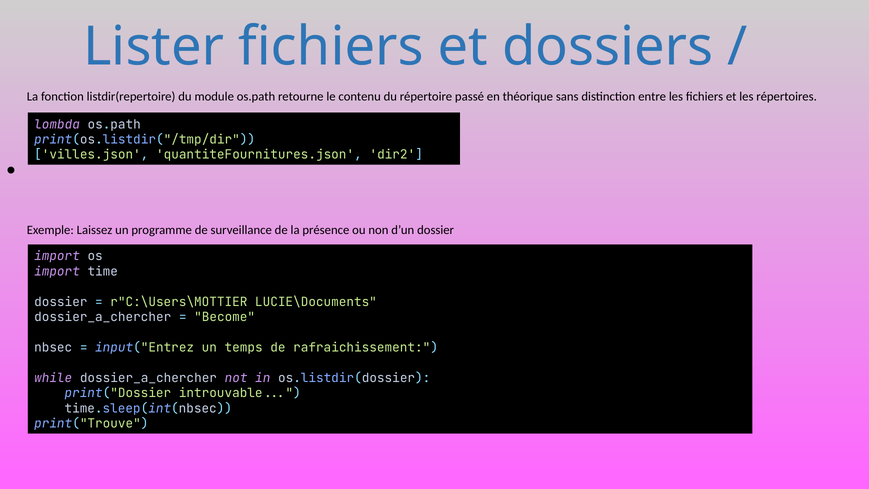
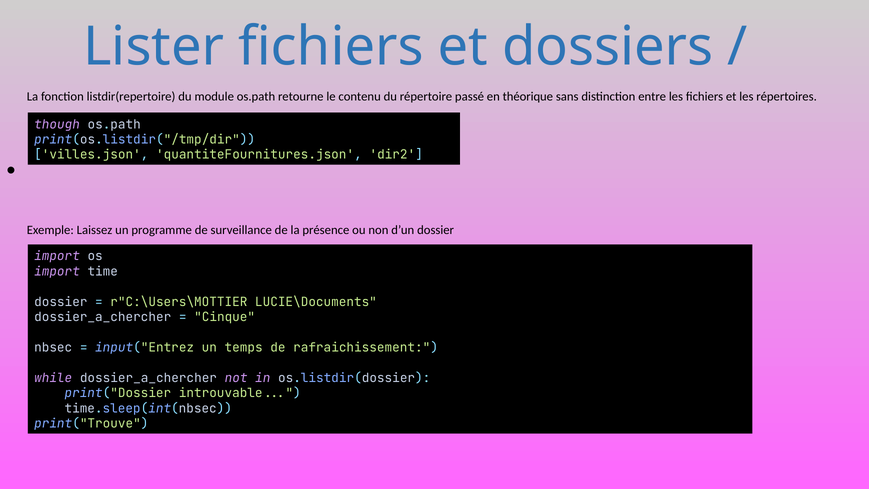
lombda: lombda -> though (57, 124)
Become: Become -> Cinque (225, 317)
